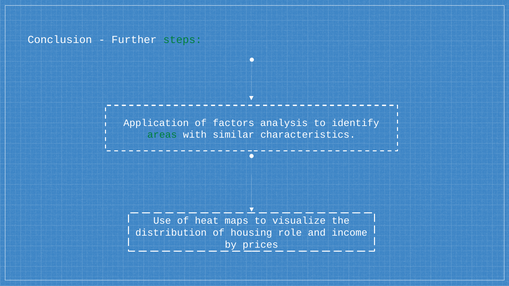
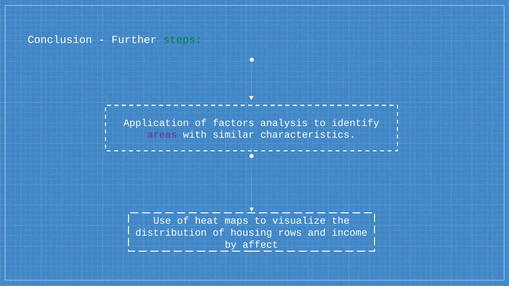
areas colour: green -> purple (162, 135)
role: role -> rows (290, 233)
prices: prices -> affect (260, 245)
